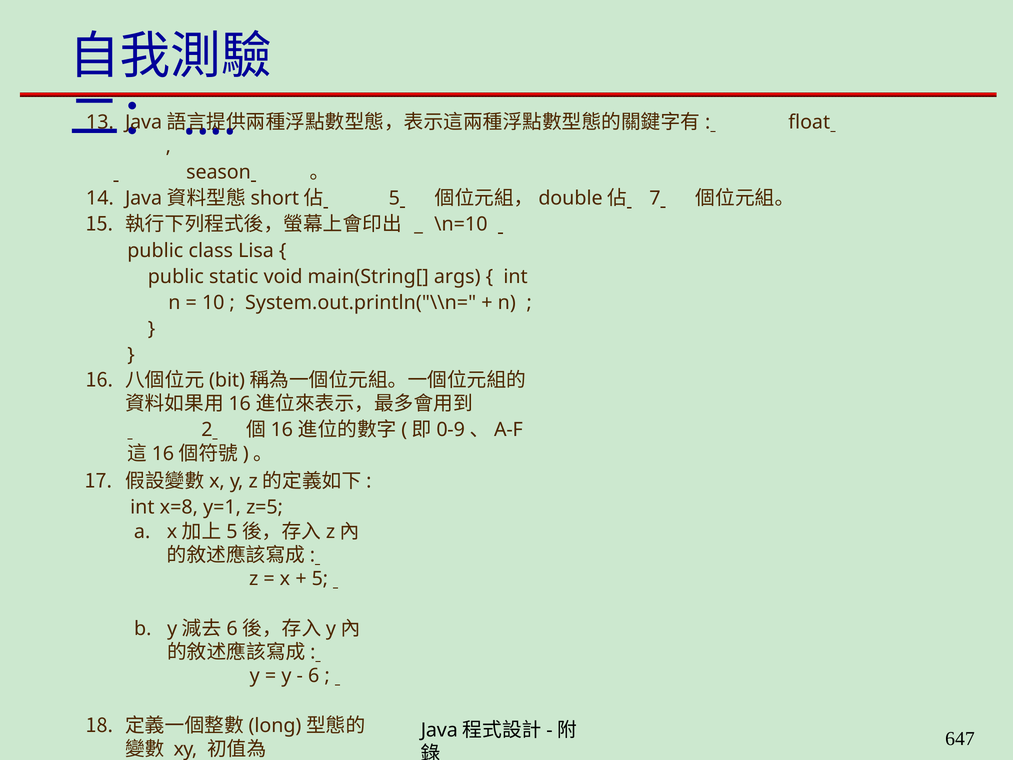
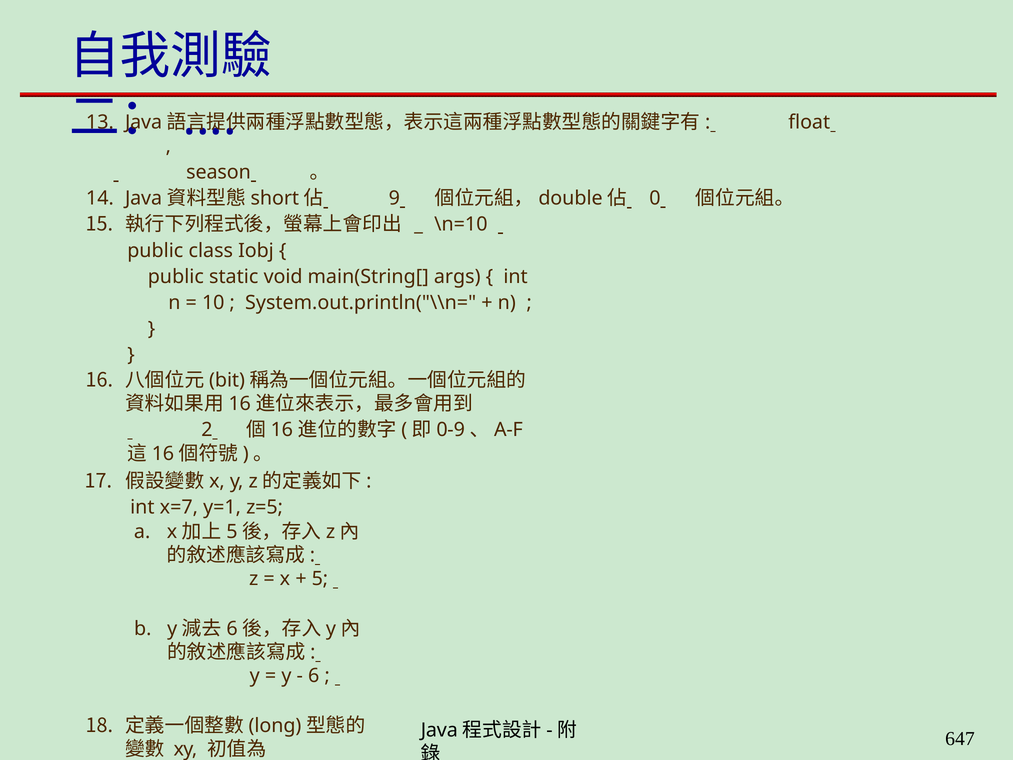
5: 5 -> 9 (394, 198)
7: 7 -> 0 (655, 198)
Lisa: Lisa -> Iobj (256, 251)
x=8: x=8 -> x=7 (179, 507)
